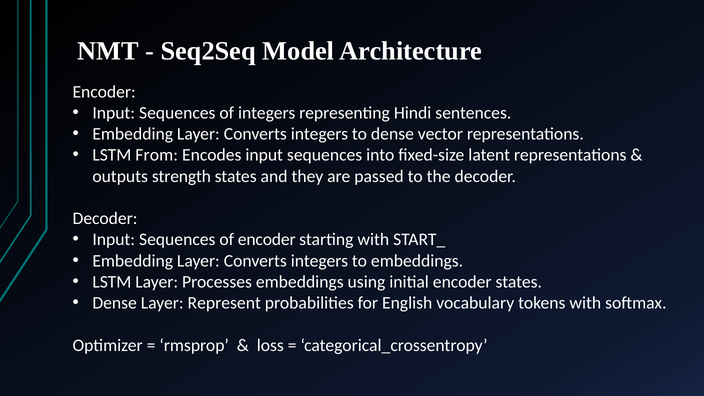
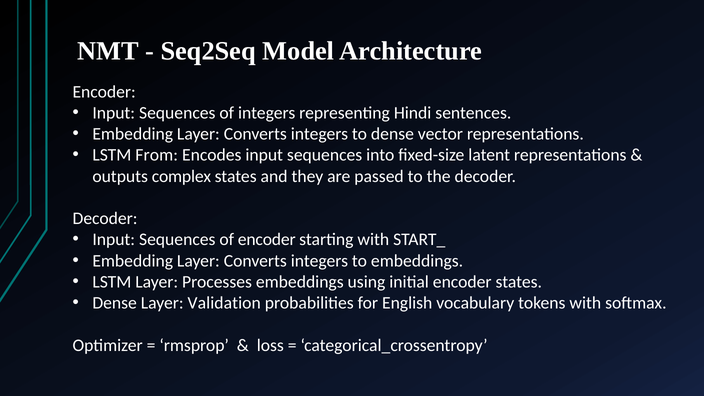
strength: strength -> complex (181, 176)
Represent: Represent -> Validation (224, 303)
